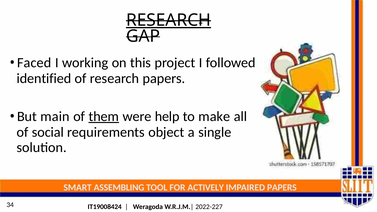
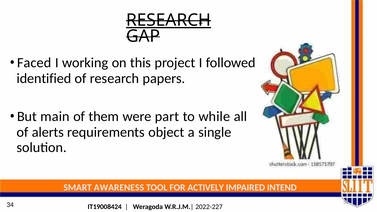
them underline: present -> none (104, 116)
help: help -> part (167, 116)
make: make -> while (214, 116)
social: social -> alerts (48, 132)
ASSEMBLING: ASSEMBLING -> AWARENESS (119, 188)
IMPAIRED PAPERS: PAPERS -> INTEND (282, 188)
